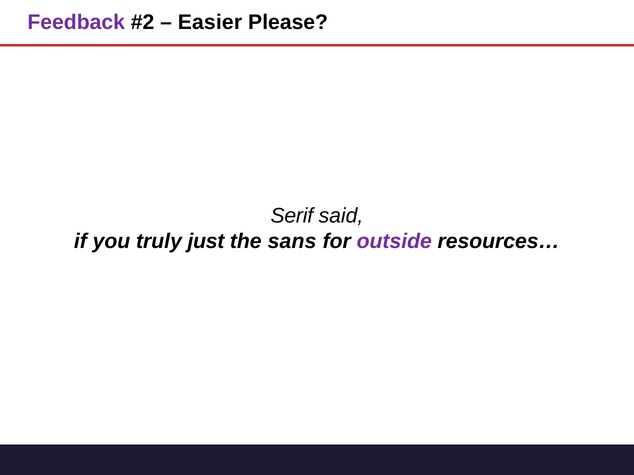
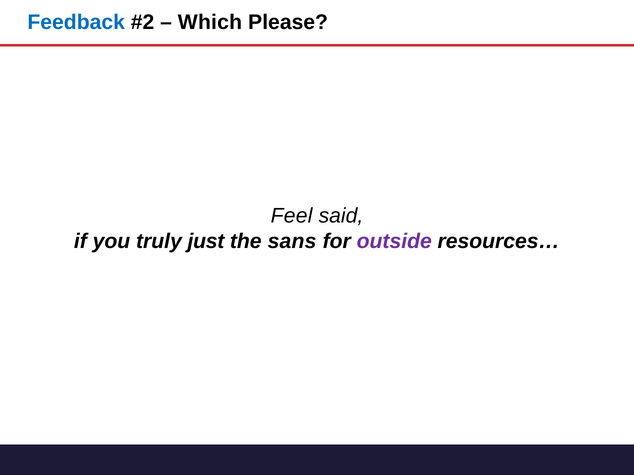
Feedback colour: purple -> blue (76, 23)
Easier: Easier -> Which (210, 23)
Serif: Serif -> Feel (292, 216)
